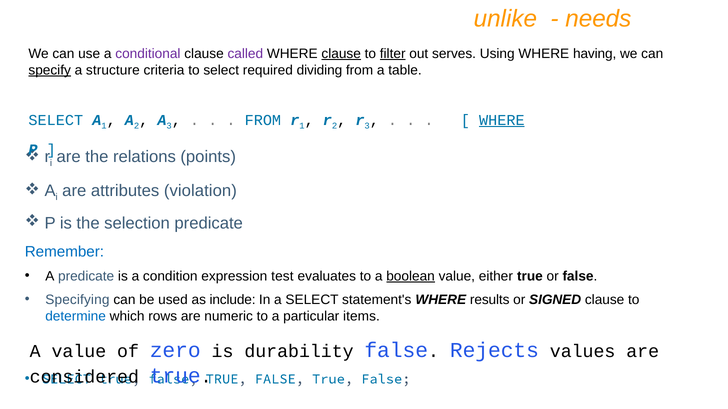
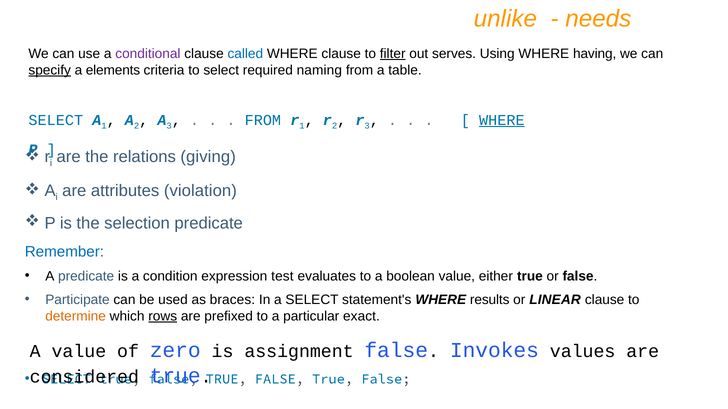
called colour: purple -> blue (245, 54)
clause underline: present -> none (341, 54)
structure: structure -> elements (113, 70)
dividing: dividing -> naming (319, 70)
points: points -> giving (208, 157)
boolean underline: present -> none (411, 276)
Specifying: Specifying -> Participate (77, 300)
include: include -> braces (232, 300)
SIGNED: SIGNED -> LINEAR (555, 300)
determine colour: blue -> orange (76, 316)
rows underline: none -> present (163, 316)
numeric: numeric -> prefixed (229, 316)
items: items -> exact (361, 316)
durability: durability -> assignment (299, 352)
Rejects: Rejects -> Invokes (494, 351)
